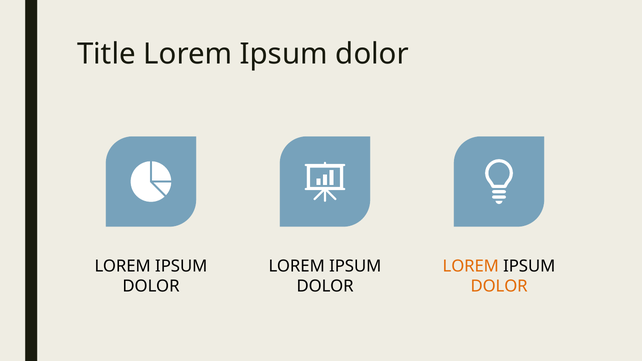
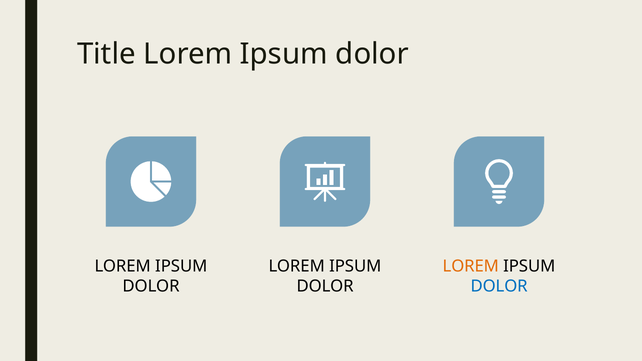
DOLOR colour: orange -> blue (499, 286)
